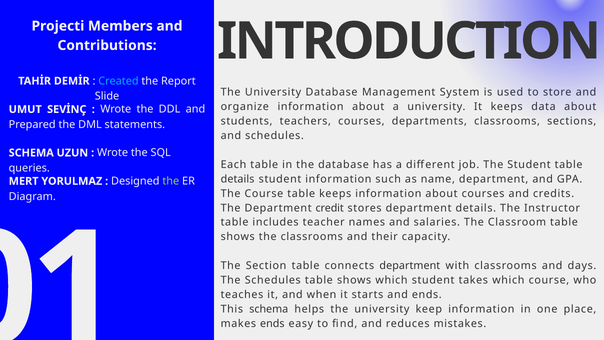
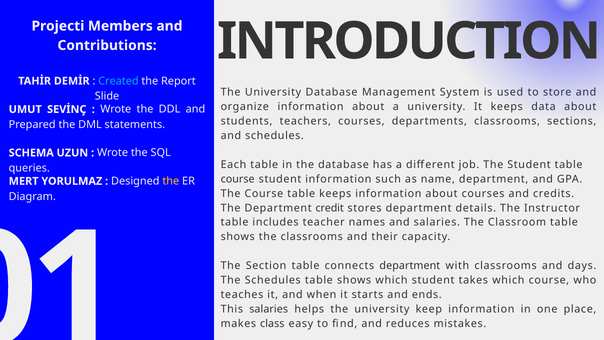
details: details -> course (238, 179)
the colour: light green -> yellow (171, 181)
This schema: schema -> salaries (269, 309)
makes ends: ends -> class (272, 323)
